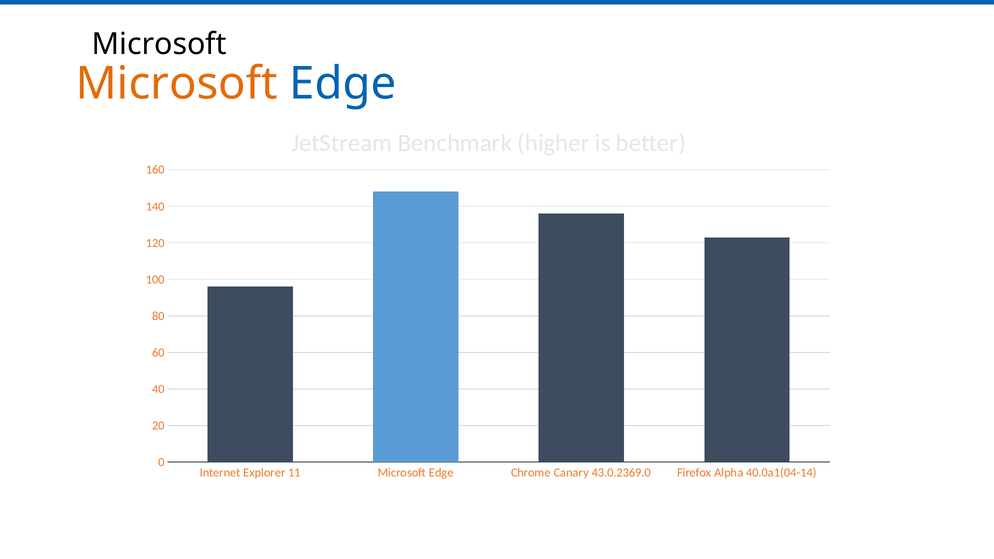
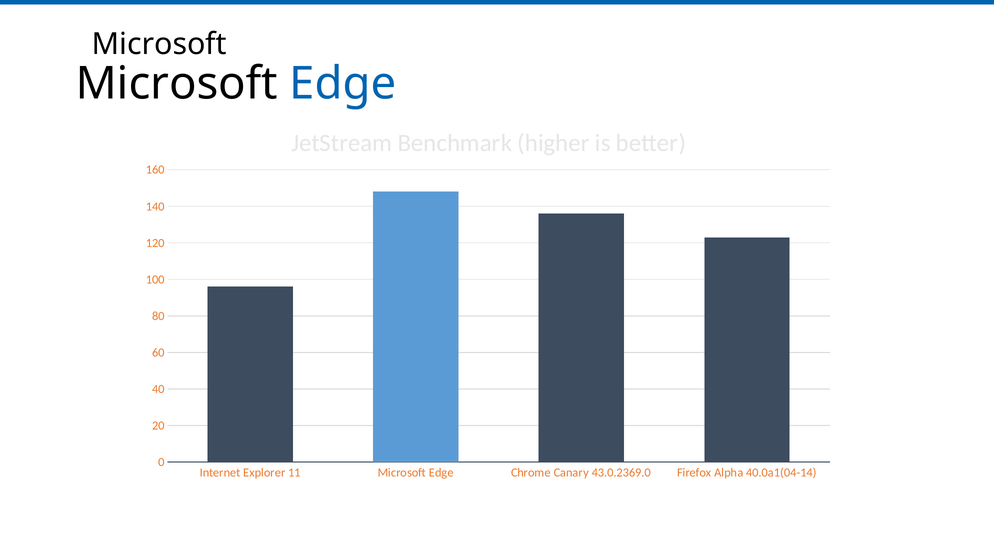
Microsoft colour: orange -> black (177, 83)
